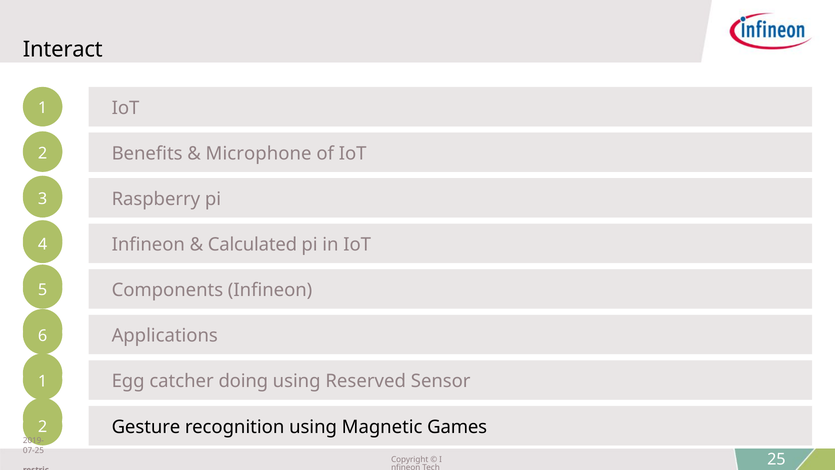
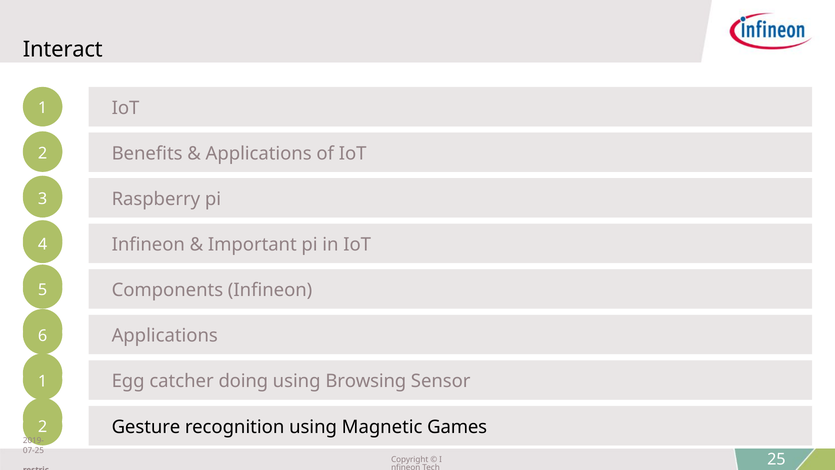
Microphone: Microphone -> Applications (259, 153)
Calculated: Calculated -> Important (252, 245)
using Reserved: Reserved -> Browsing (366, 381)
